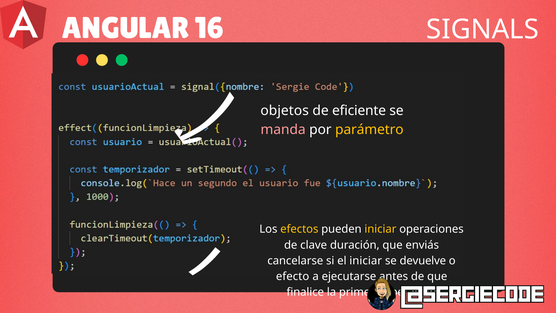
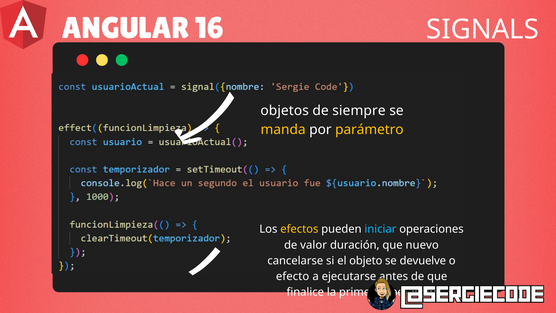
eficiente: eficiente -> siempre (359, 111)
manda colour: pink -> yellow (283, 130)
iniciar colour: yellow -> light blue (380, 229)
clave: clave -> valor (314, 245)
enviás: enviás -> nuevo (422, 245)
el iniciar: iniciar -> objeto (366, 260)
